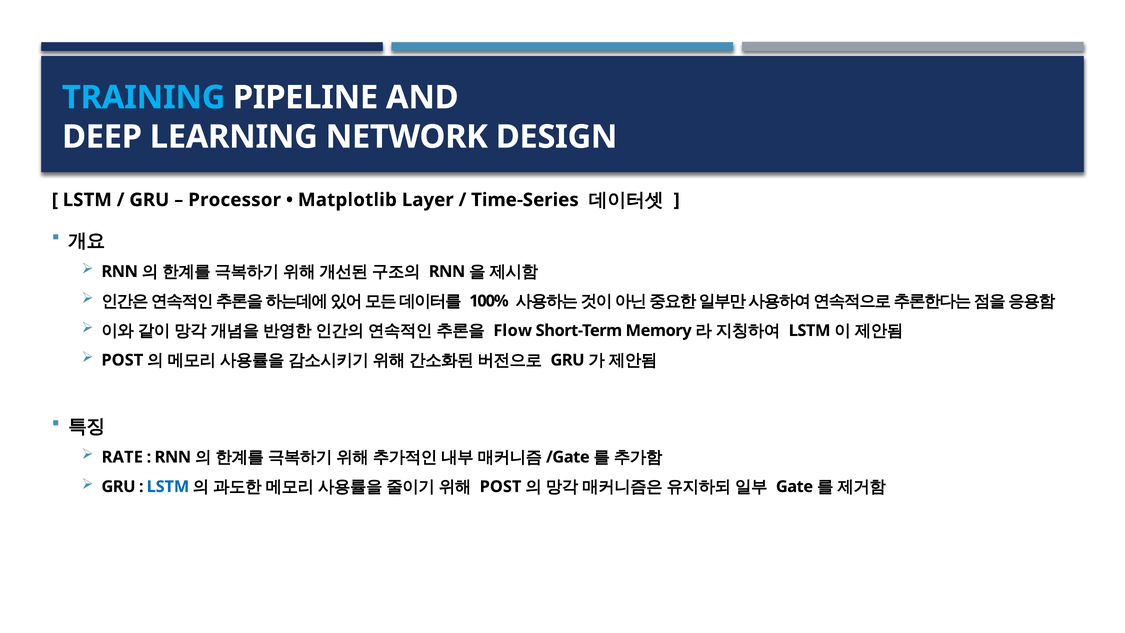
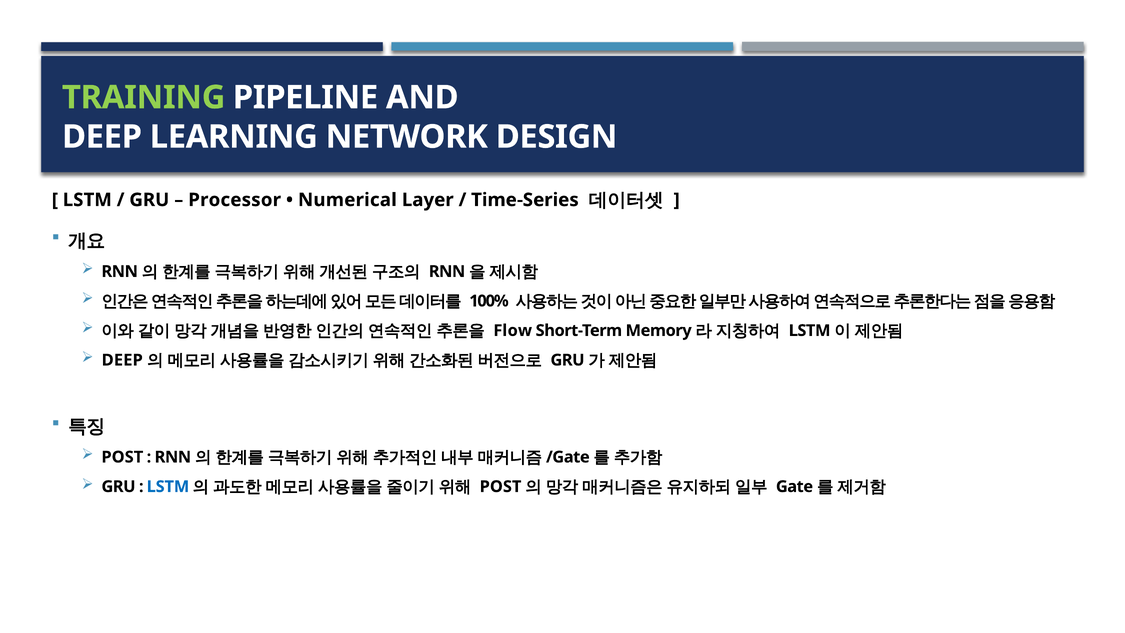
TRAINING colour: light blue -> light green (144, 97)
Matplotlib: Matplotlib -> Numerical (347, 200)
POST: POST -> DEEP (122, 360)
RATE: RATE -> POST (122, 457)
